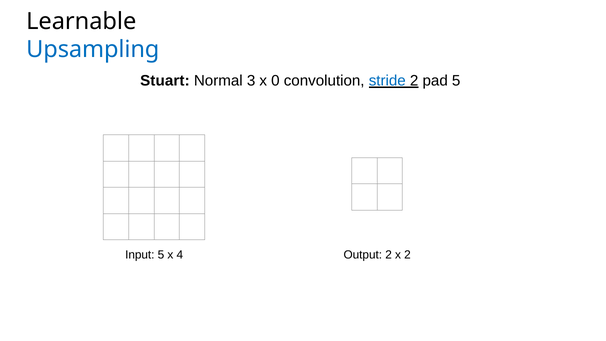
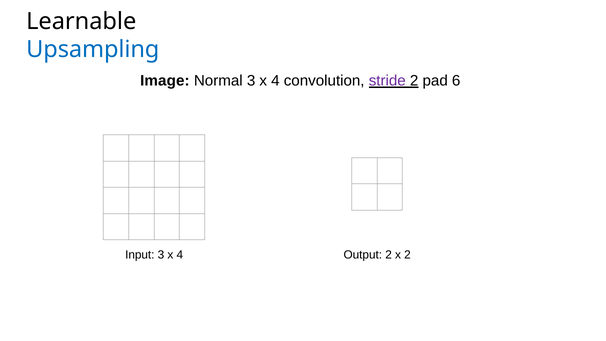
Stuart: Stuart -> Image (165, 81)
Normal 3 x 0: 0 -> 4 (275, 81)
stride colour: blue -> purple (387, 81)
pad 5: 5 -> 6 (456, 81)
5: 5 -> 3 (161, 255)
